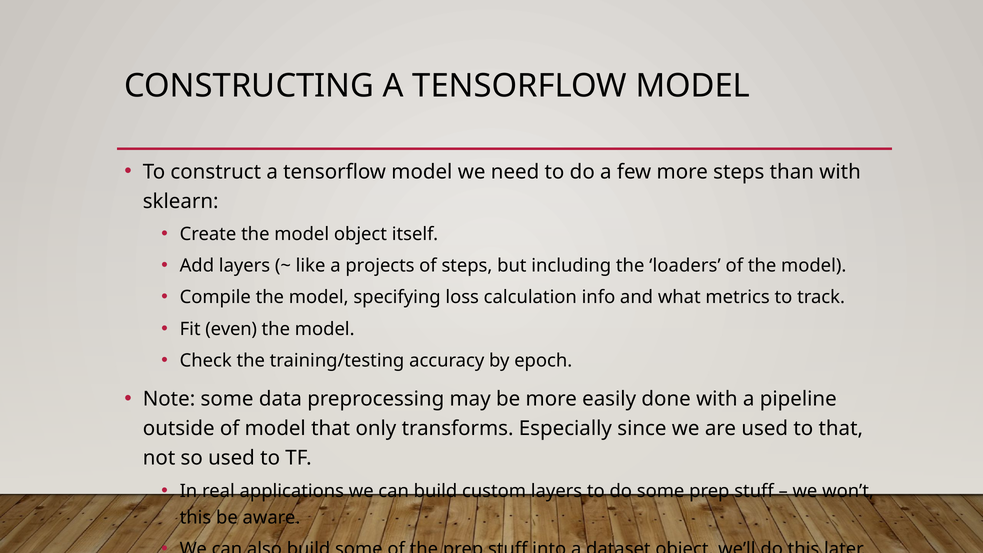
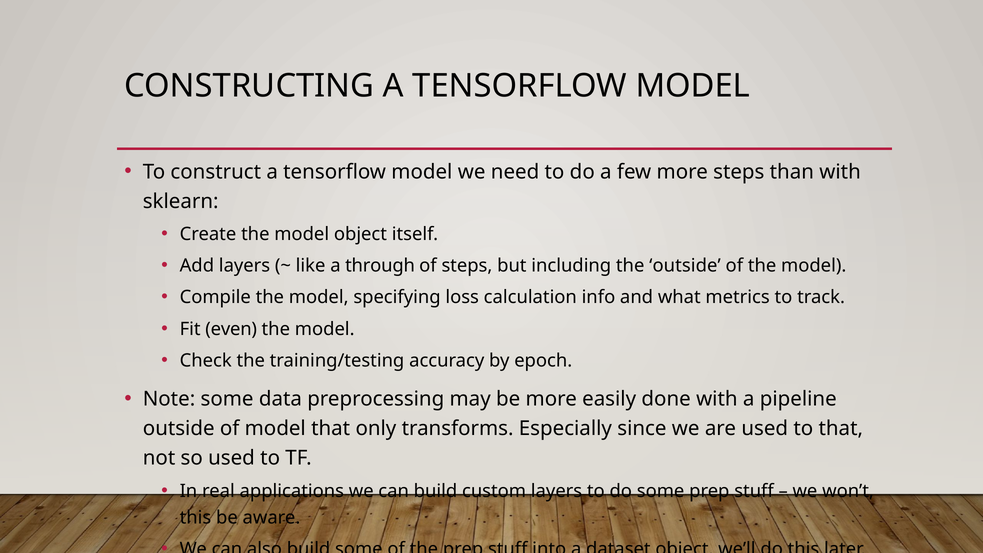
projects: projects -> through (380, 266)
the loaders: loaders -> outside (685, 266)
